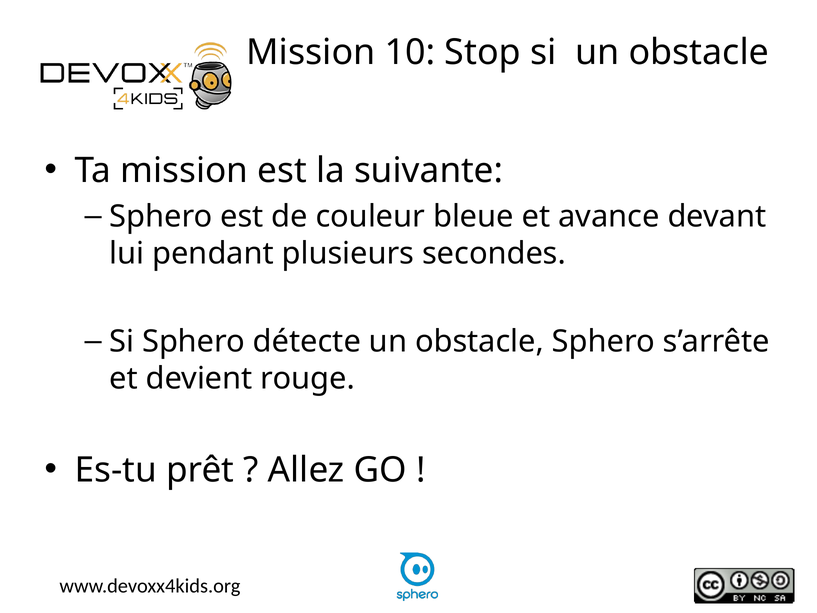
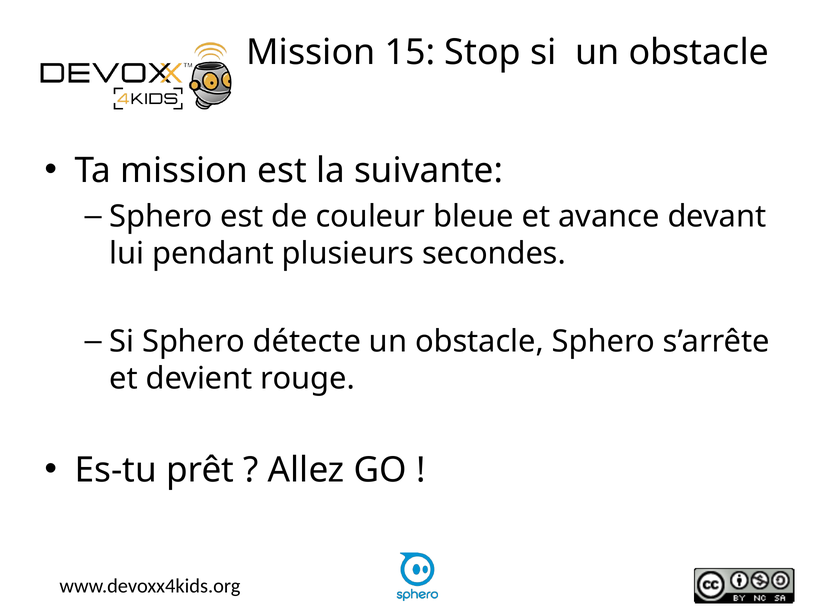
10: 10 -> 15 (410, 53)
